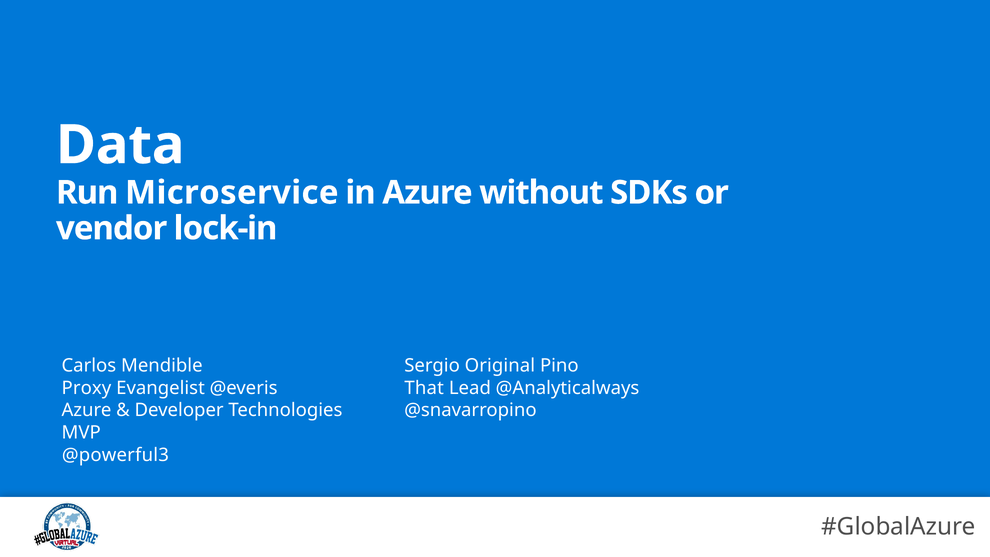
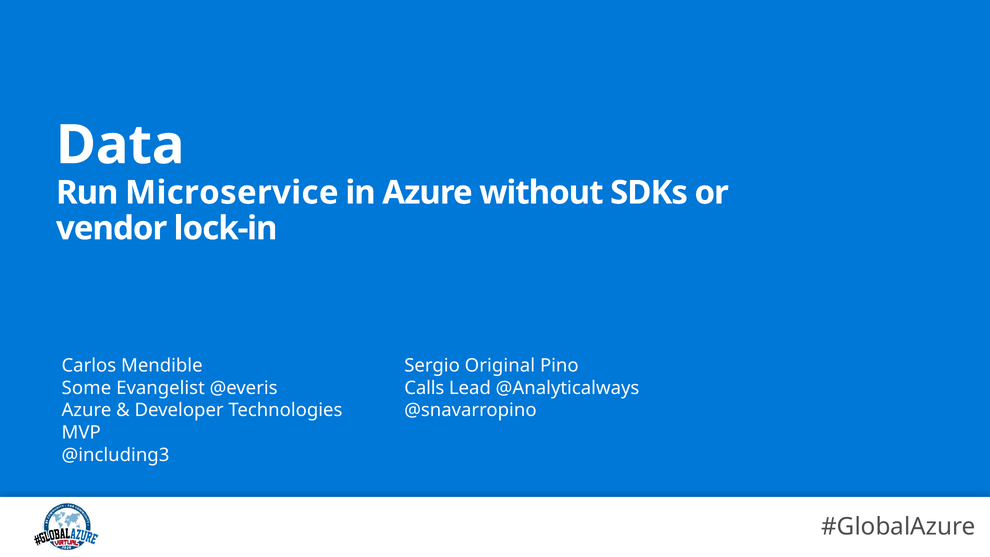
Proxy: Proxy -> Some (86, 388)
That: That -> Calls (424, 388)
@powerful3: @powerful3 -> @including3 (115, 455)
